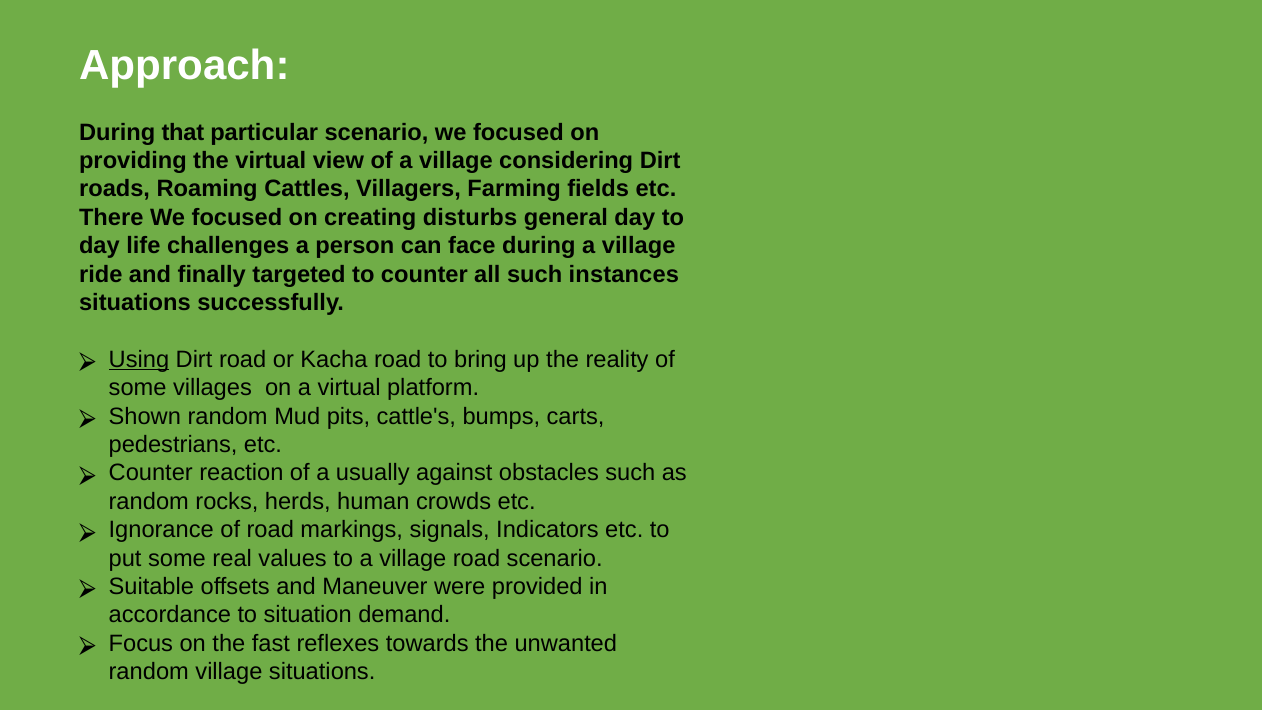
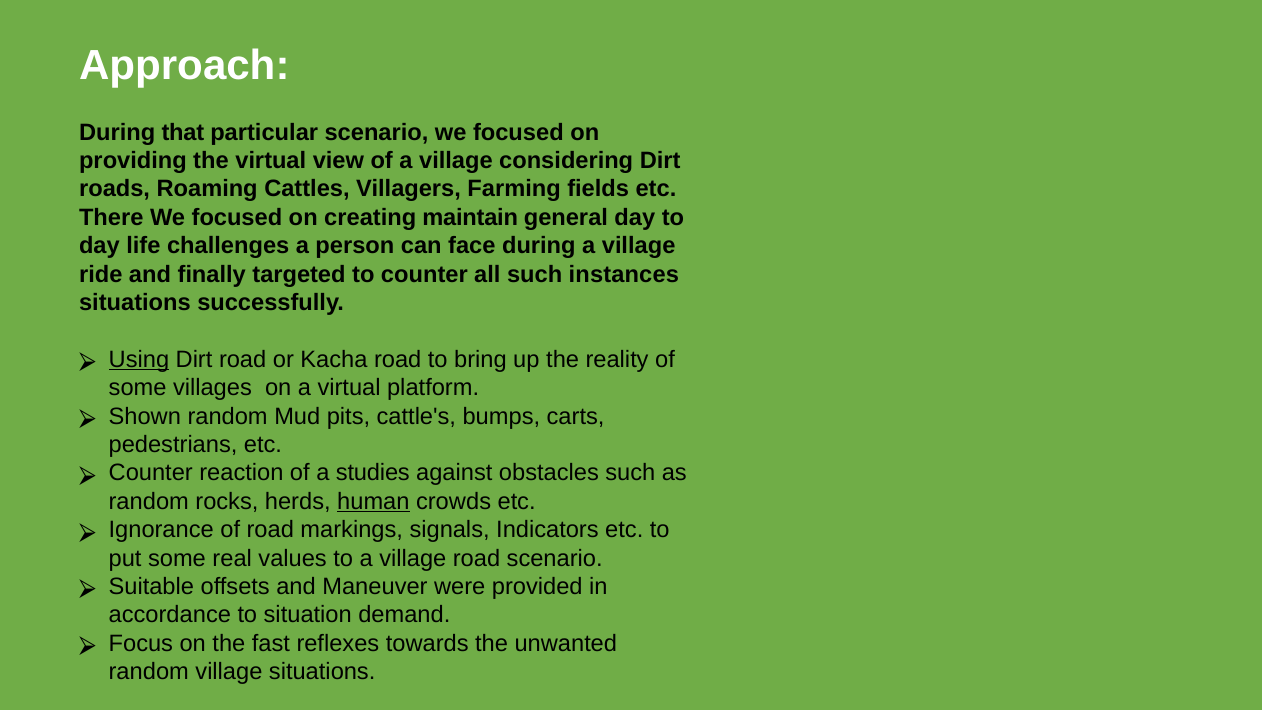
disturbs: disturbs -> maintain (470, 217)
usually: usually -> studies (373, 473)
human underline: none -> present (373, 501)
